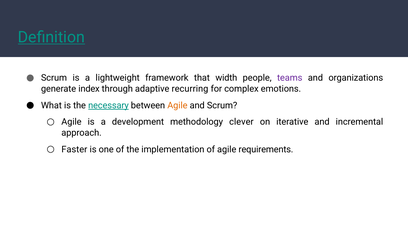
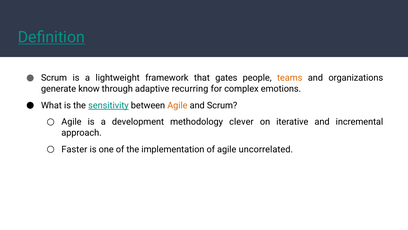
width: width -> gates (226, 78)
teams colour: purple -> orange (290, 78)
index: index -> know (89, 89)
necessary: necessary -> sensitivity (108, 105)
requirements: requirements -> uncorrelated (266, 149)
